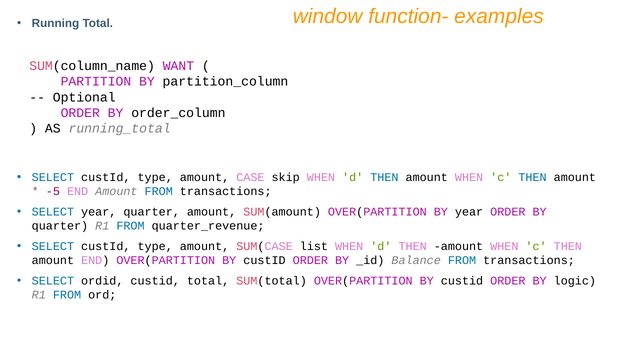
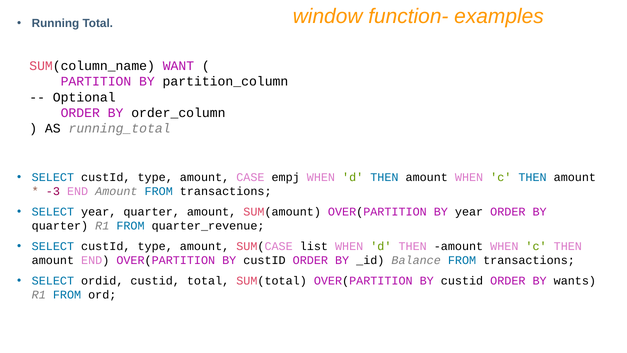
skip: skip -> empj (286, 177)
-5: -5 -> -3 (53, 191)
logic: logic -> wants (575, 281)
